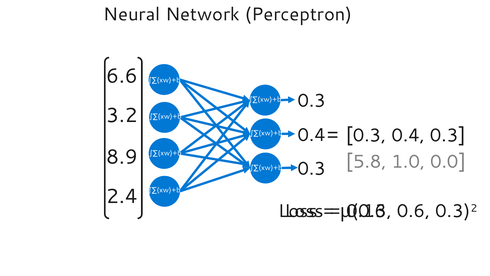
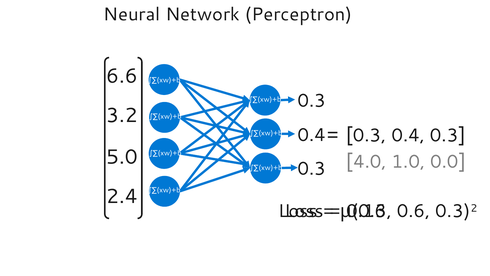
8.9: 8.9 -> 5.0 (122, 157)
5.8: 5.8 -> 4.0 (370, 161)
